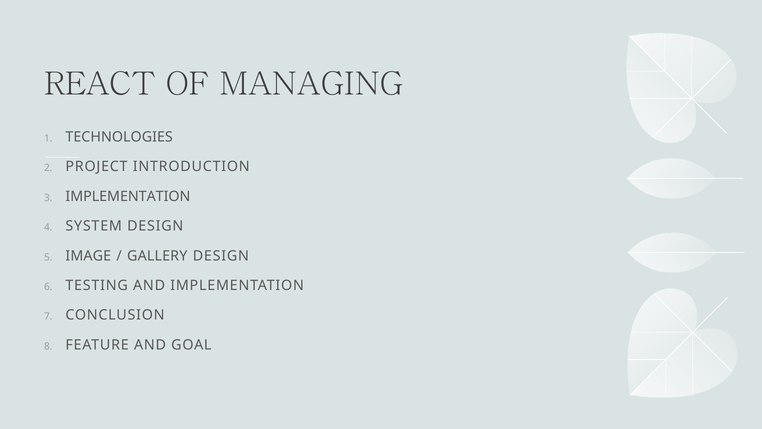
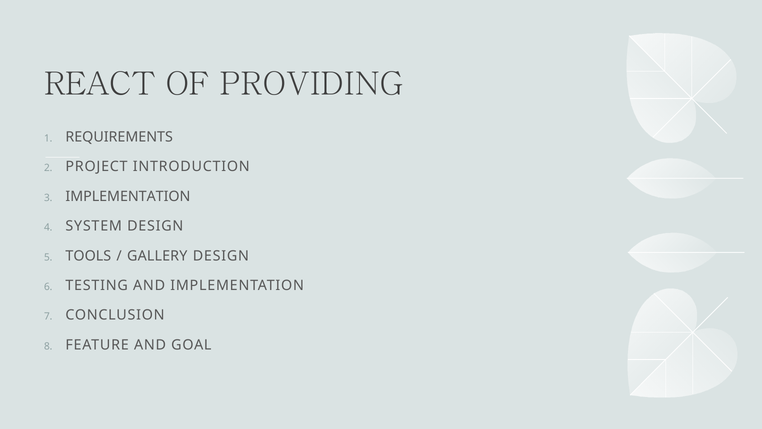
MANAGING: MANAGING -> PROVIDING (312, 84)
TECHNOLOGIES: TECHNOLOGIES -> REQUIREMENTS (119, 137)
IMAGE: IMAGE -> TOOLS (88, 256)
